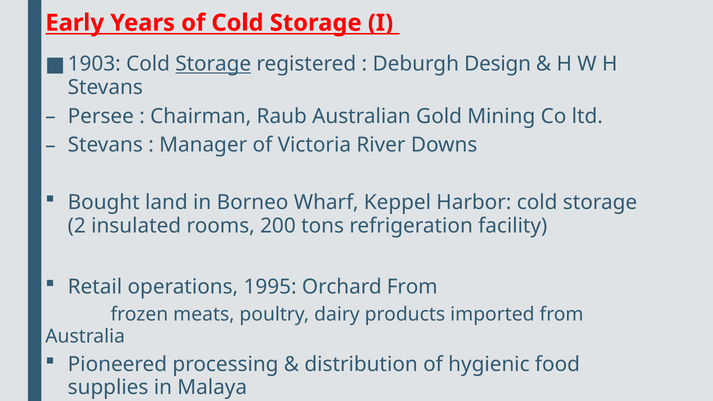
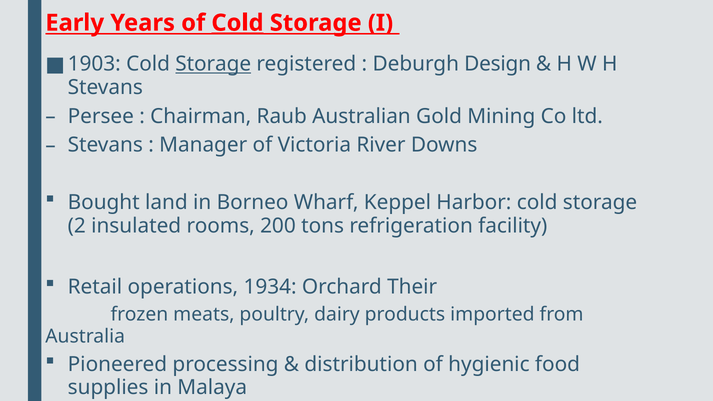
Cold underline: none -> present (237, 23)
1995: 1995 -> 1934 (270, 287)
Orchard From: From -> Their (412, 287)
